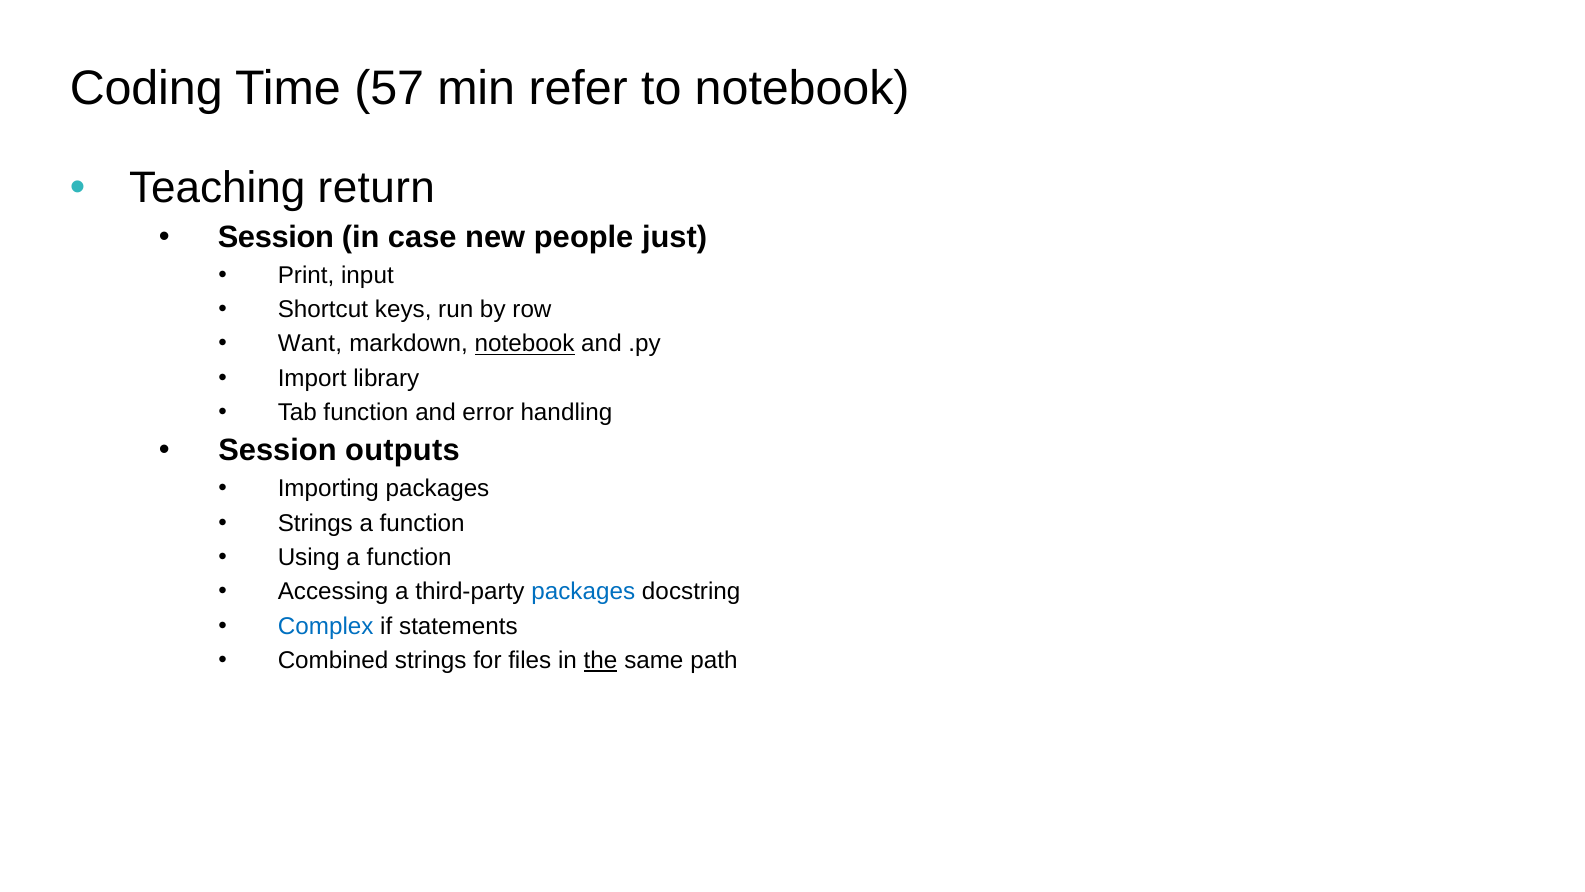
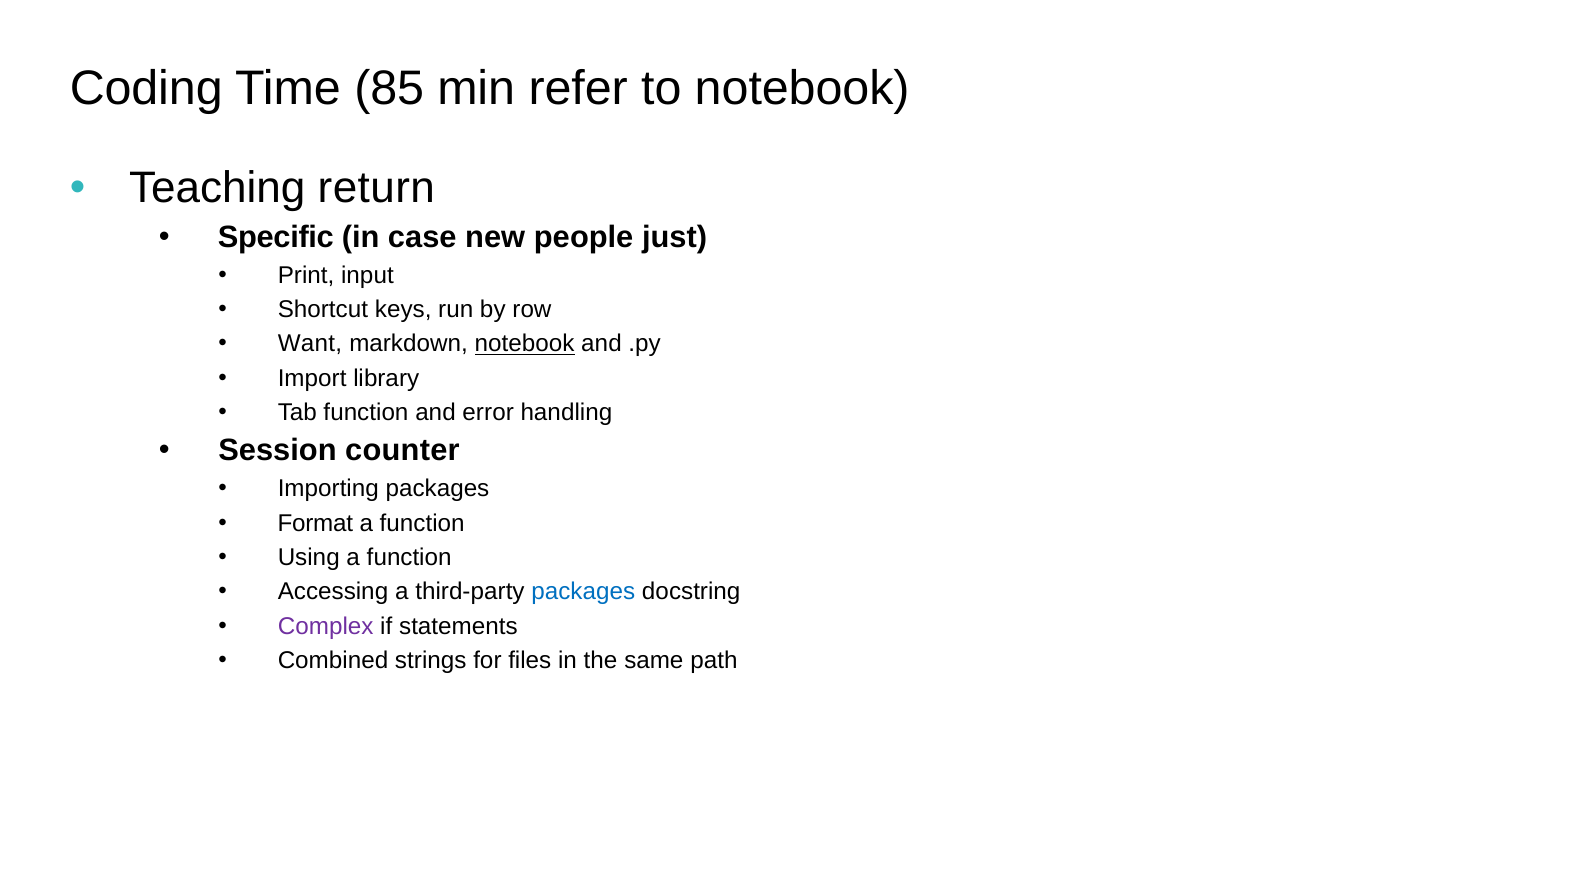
57: 57 -> 85 (389, 89)
Session: Session -> Specific (276, 237)
outputs: outputs -> counter (402, 450)
Strings: Strings -> Format (315, 523)
Complex colour: blue -> purple (326, 626)
the underline: present -> none (601, 660)
